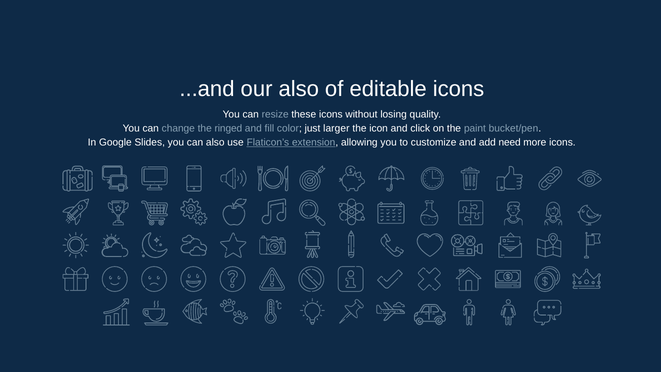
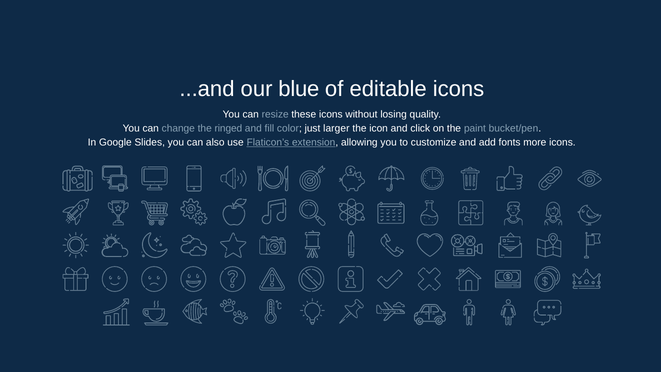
our also: also -> blue (299, 89)
need: need -> fonts (510, 142)
